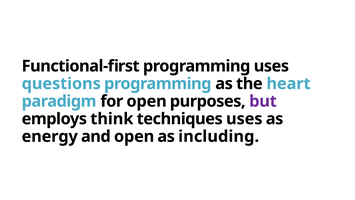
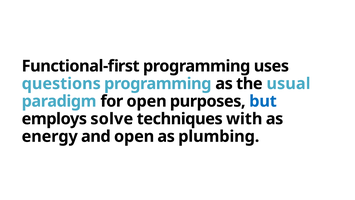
heart: heart -> usual (288, 84)
but colour: purple -> blue (263, 101)
think: think -> solve (112, 119)
techniques uses: uses -> with (244, 119)
including: including -> plumbing (219, 136)
